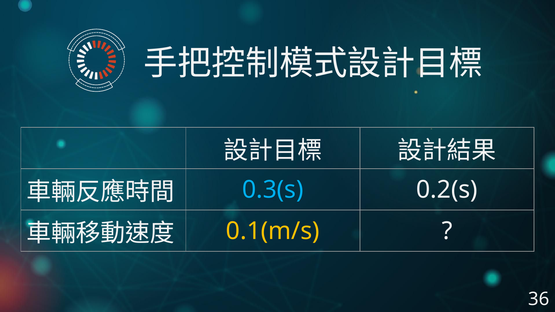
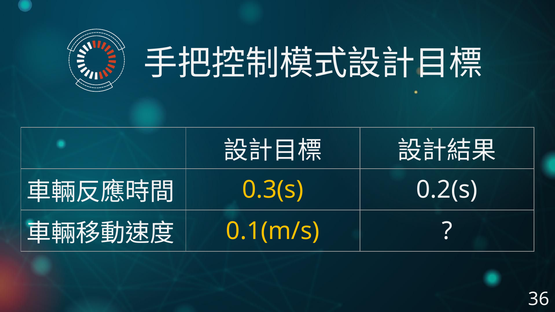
0.3(s colour: light blue -> yellow (273, 190)
